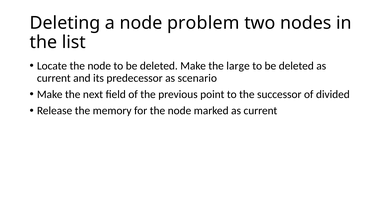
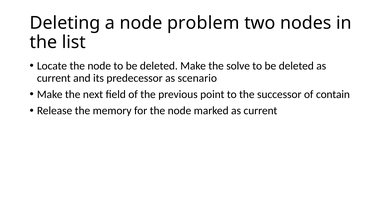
large: large -> solve (238, 66)
divided: divided -> contain (333, 94)
